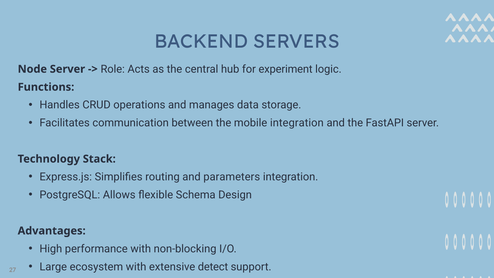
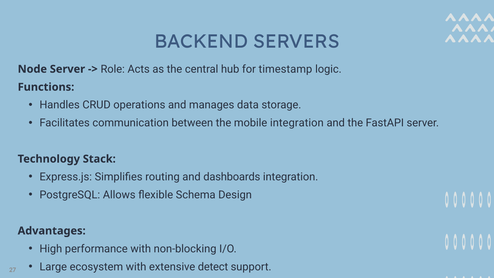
experiment: experiment -> timestamp (285, 69)
parameters: parameters -> dashboards (232, 177)
